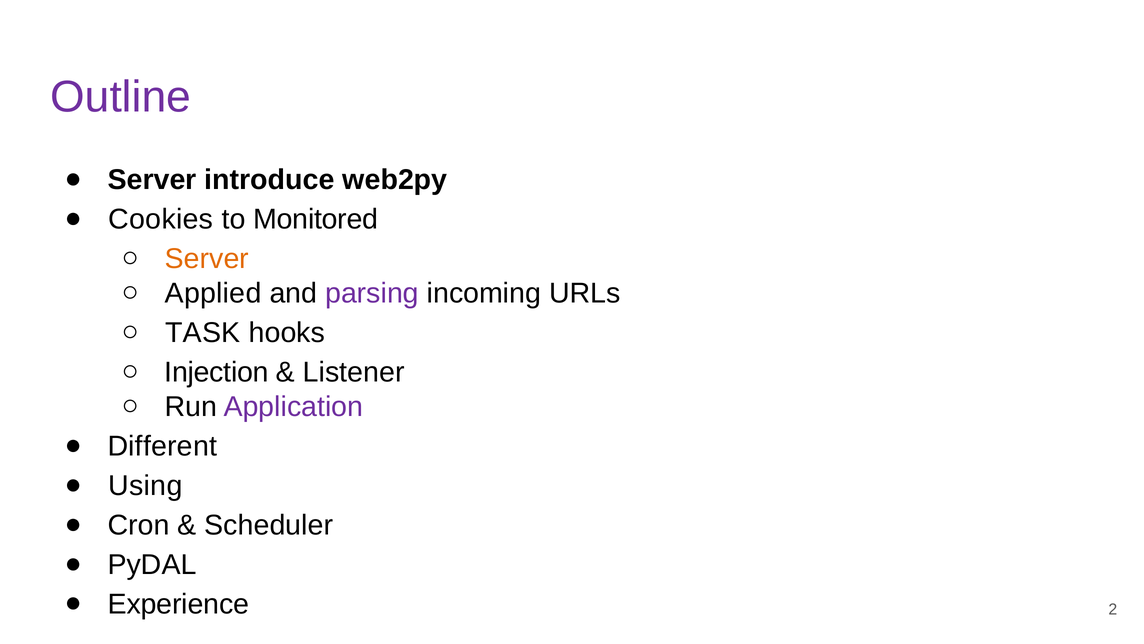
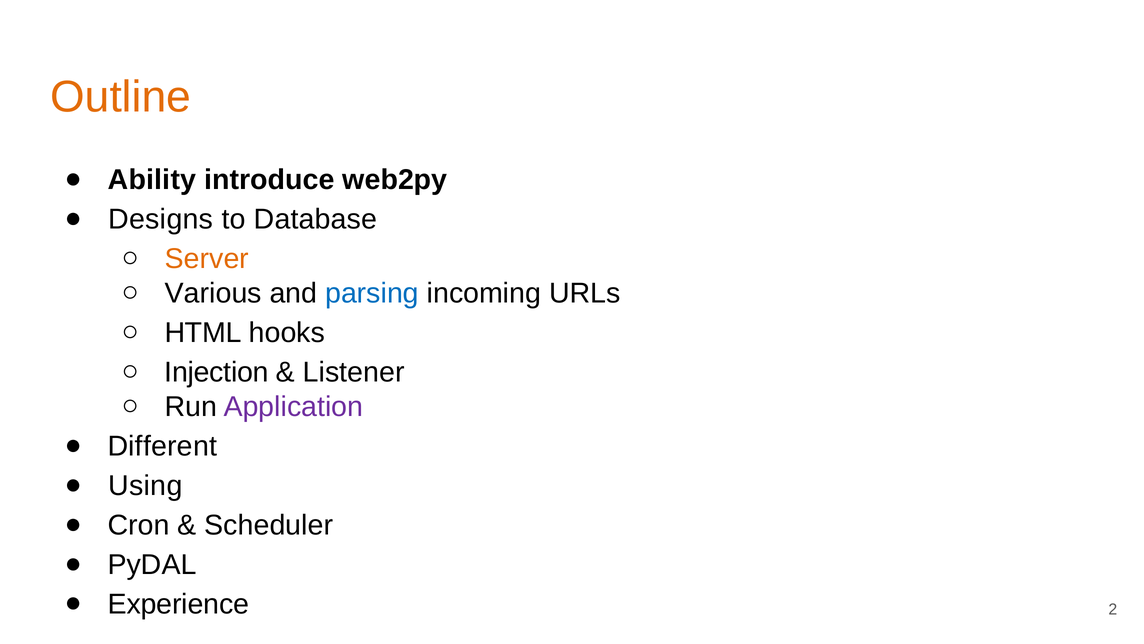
Outline colour: purple -> orange (121, 97)
Server: Server -> Ability (152, 180)
Cookies: Cookies -> Designs (161, 219)
Monitored: Monitored -> Database (316, 219)
Applied: Applied -> Various (213, 293)
parsing colour: purple -> blue (372, 293)
TASK: TASK -> HTML (203, 333)
